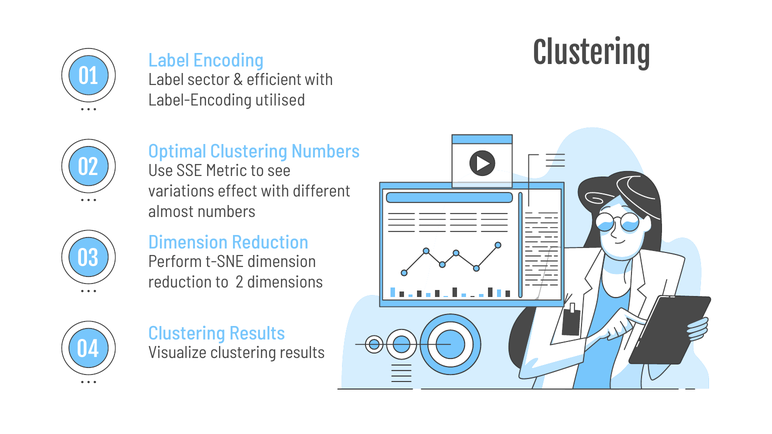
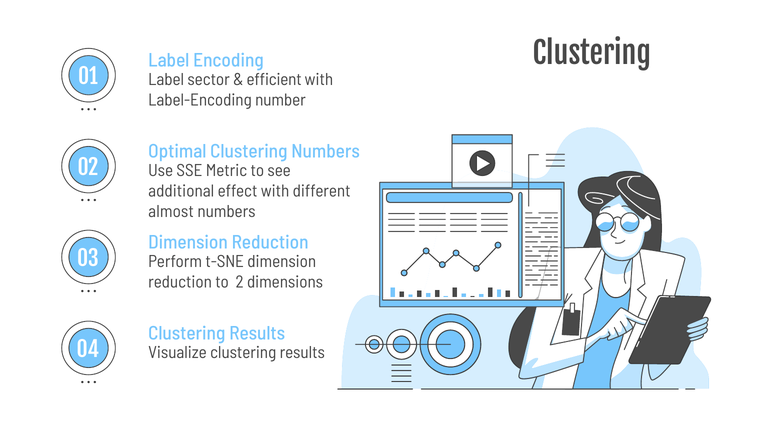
utilised: utilised -> number (280, 100)
variations: variations -> additional (181, 191)
